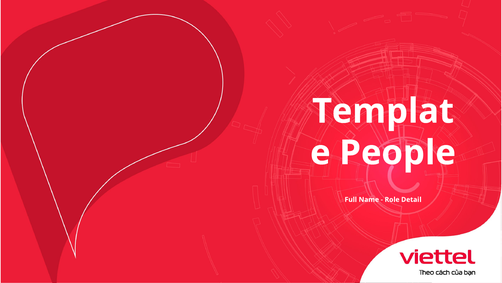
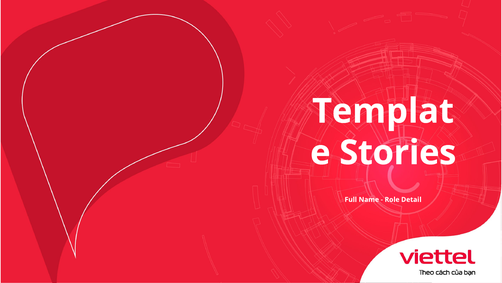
People: People -> Stories (398, 152)
